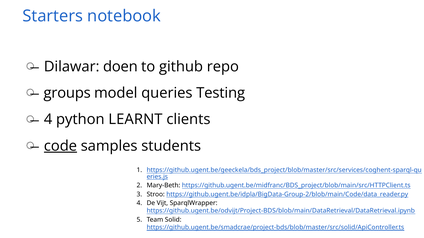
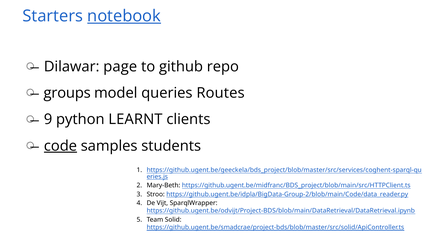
notebook underline: none -> present (124, 16)
doen: doen -> page (120, 67)
Testing: Testing -> Routes (221, 93)
4: 4 -> 9 (48, 120)
